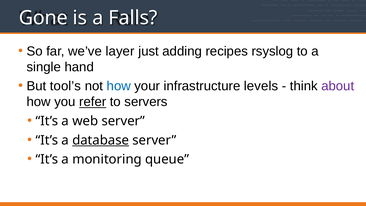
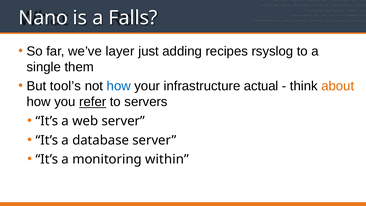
Gone: Gone -> Nano (43, 18)
hand: hand -> them (79, 67)
levels: levels -> actual (261, 86)
about colour: purple -> orange (338, 86)
database underline: present -> none (101, 140)
queue: queue -> within (167, 159)
